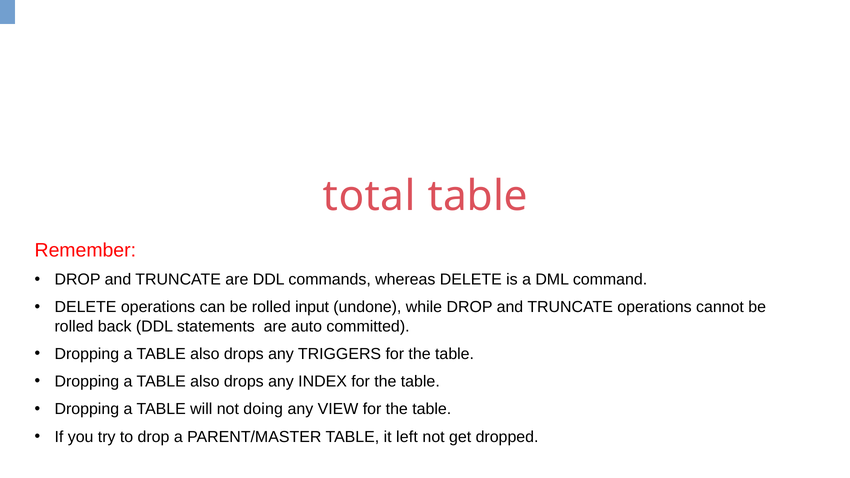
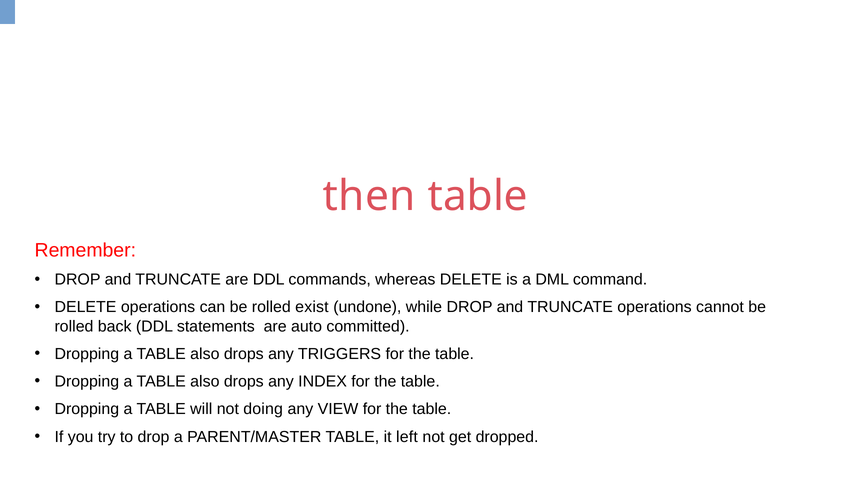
total: total -> then (369, 196)
input: input -> exist (312, 307)
